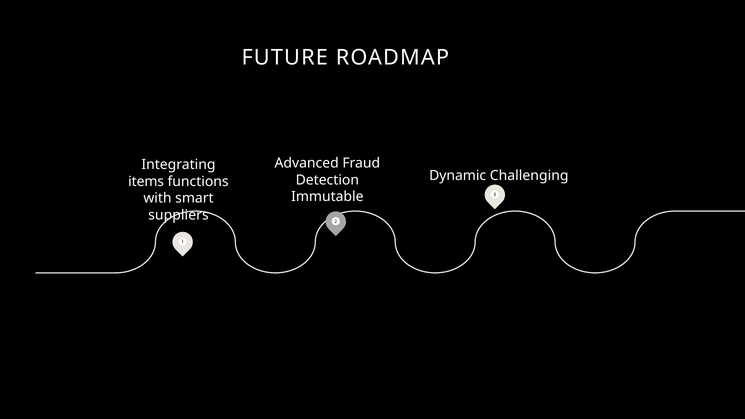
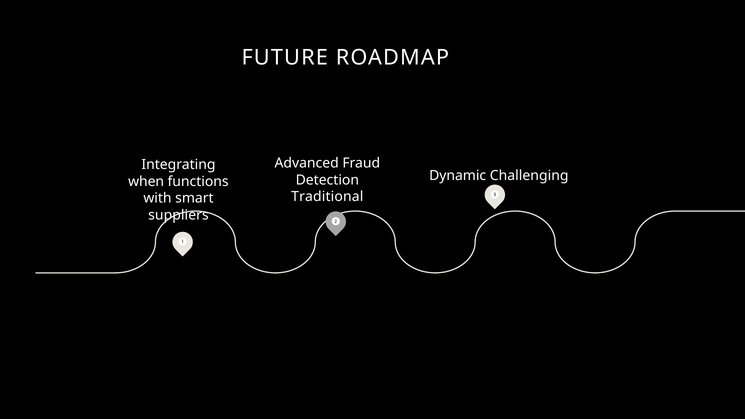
items: items -> when (146, 181)
Immutable: Immutable -> Traditional (327, 197)
